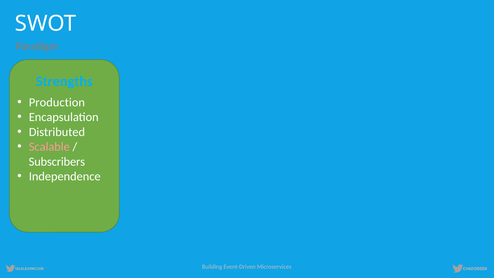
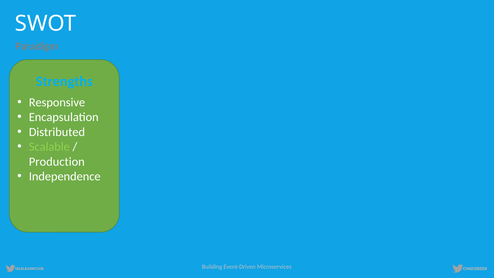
Production: Production -> Responsive (57, 102)
Scalable colour: pink -> light green (49, 147)
Subscribers: Subscribers -> Production (57, 162)
